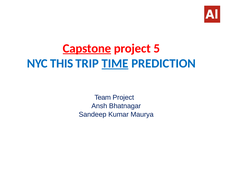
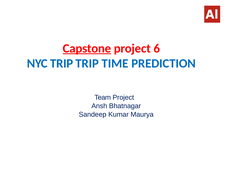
5: 5 -> 6 (157, 48)
NYC THIS: THIS -> TRIP (62, 64)
TIME underline: present -> none (115, 64)
